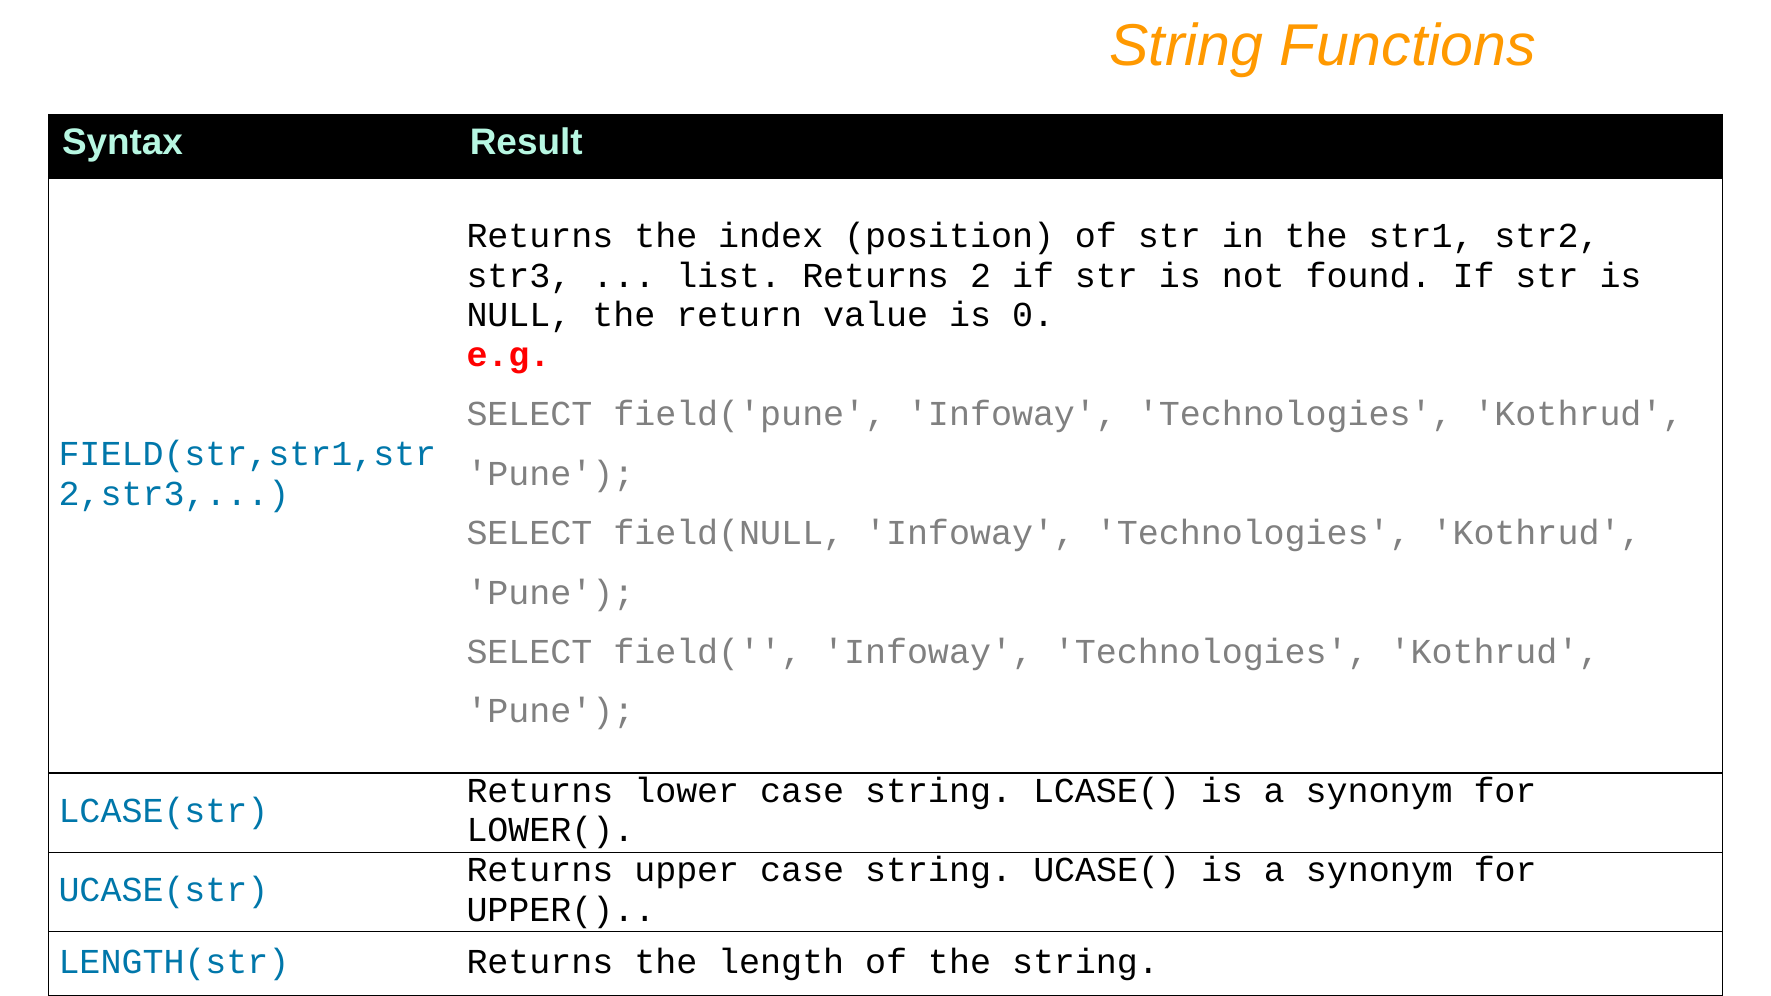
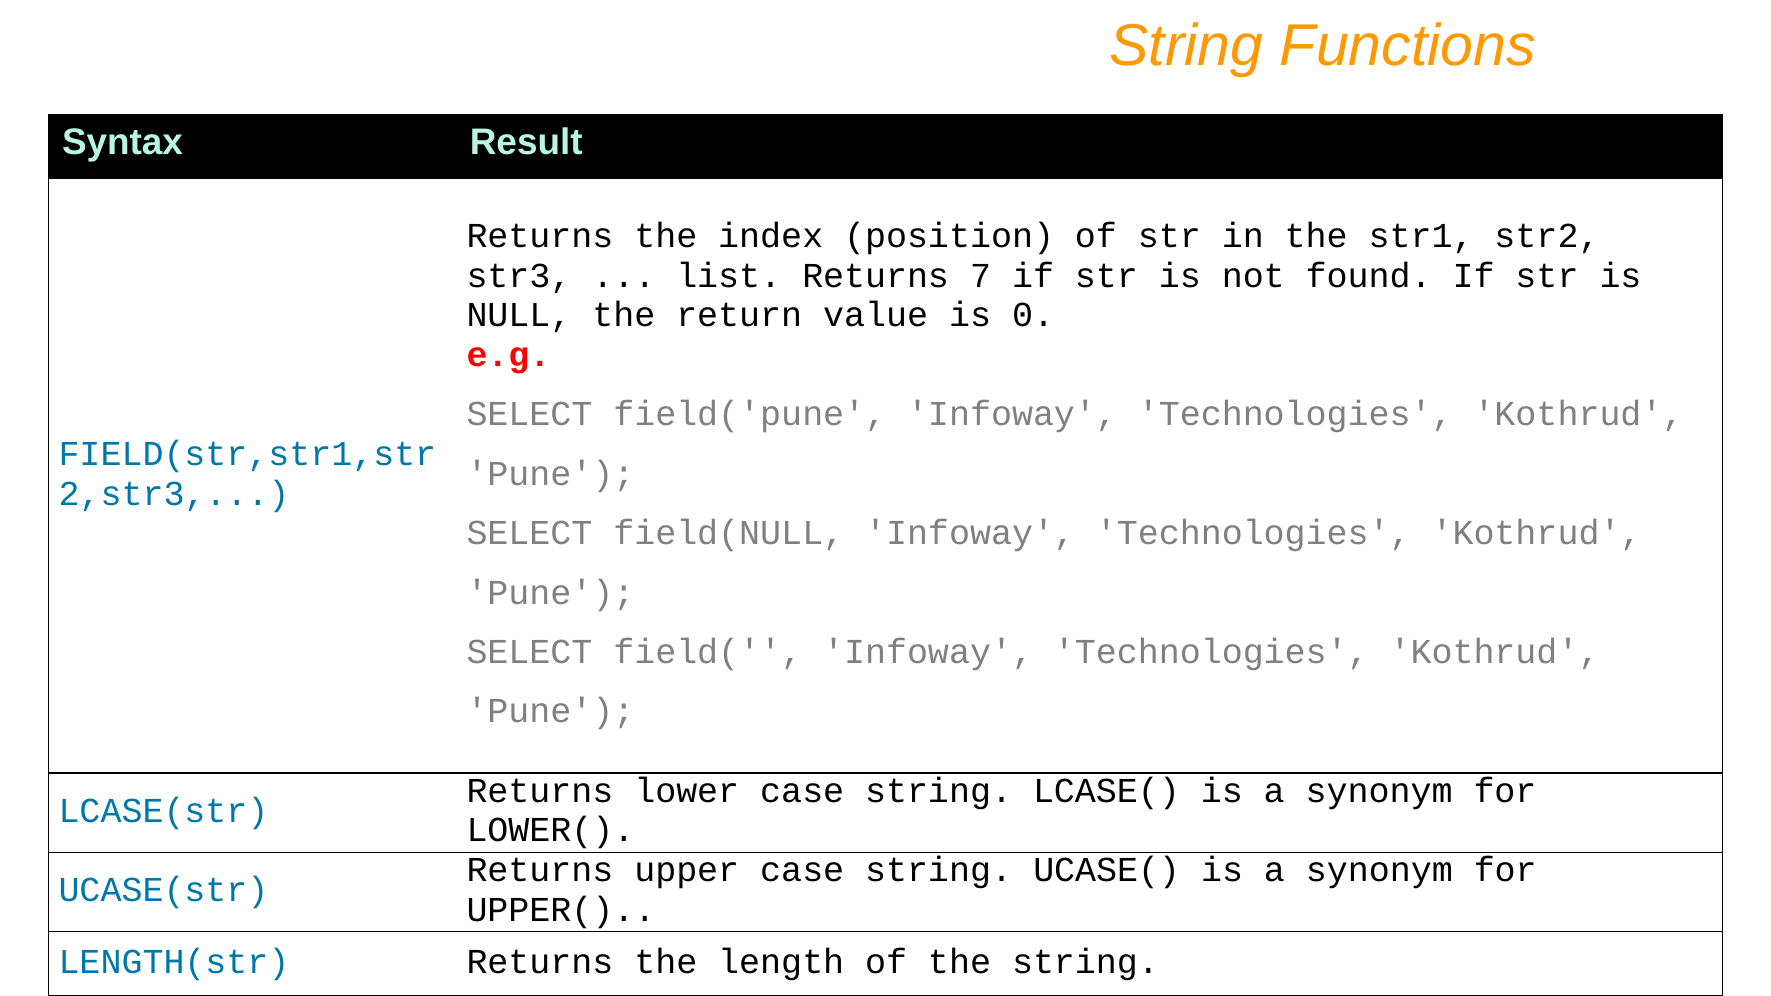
2: 2 -> 7 (981, 276)
